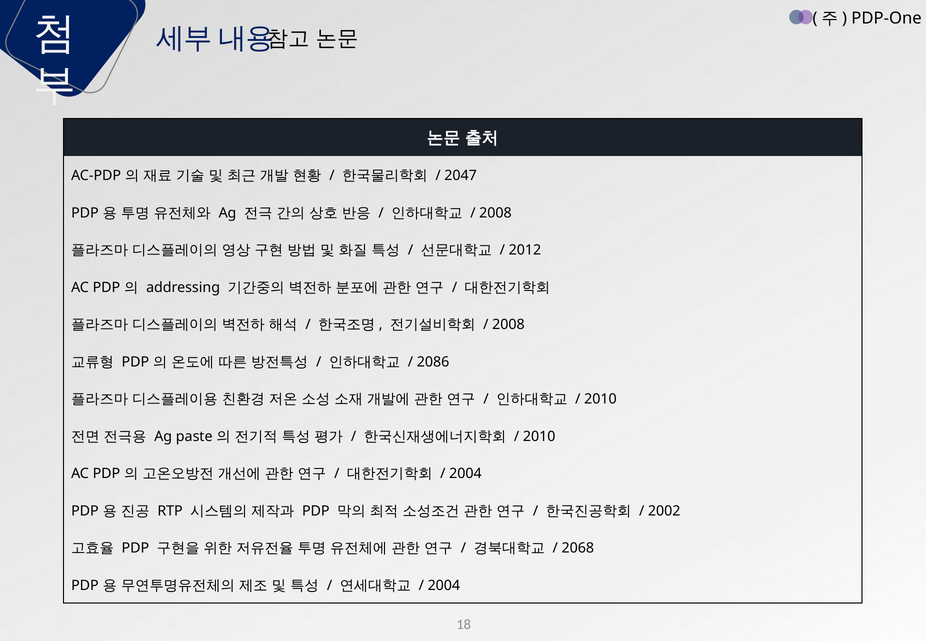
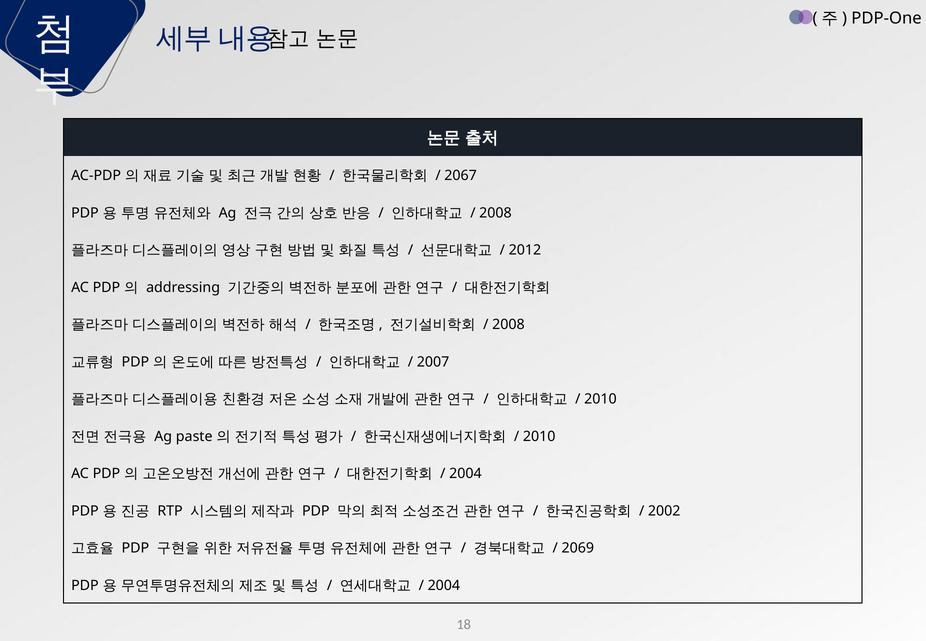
2047: 2047 -> 2067 (461, 176)
2086: 2086 -> 2007 (433, 362)
2068: 2068 -> 2069 (578, 548)
